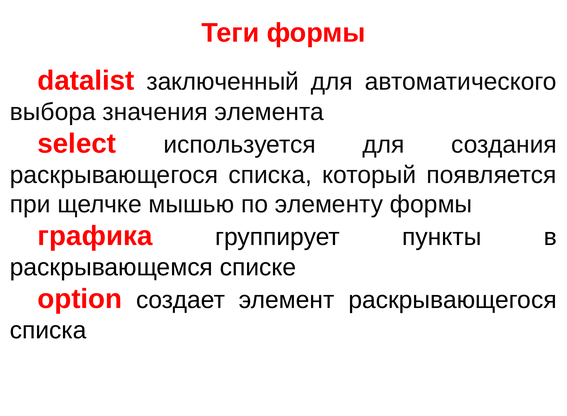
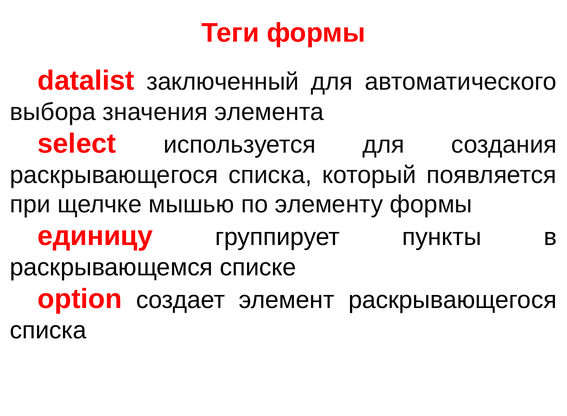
графика: графика -> единицу (95, 236)
